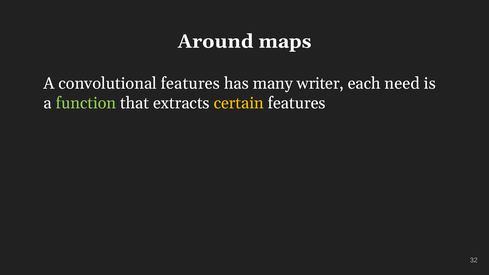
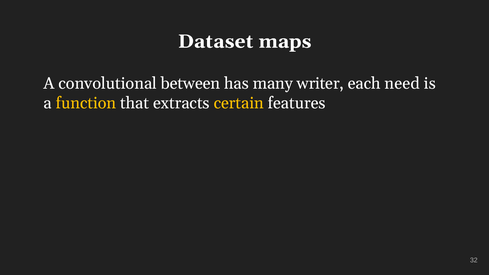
Around: Around -> Dataset (216, 41)
convolutional features: features -> between (191, 83)
function colour: light green -> yellow (86, 103)
